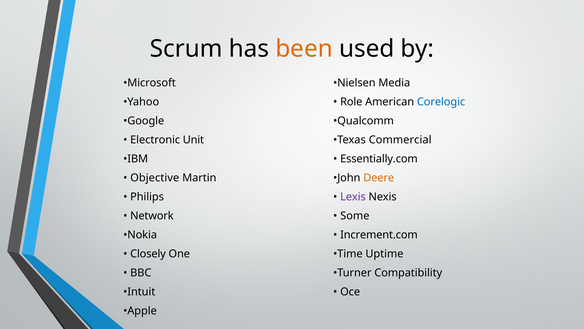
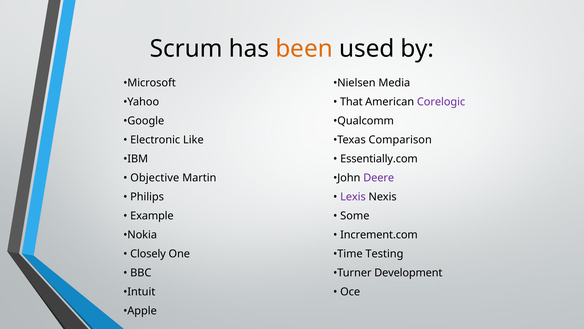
Role: Role -> That (351, 102)
Corelogic colour: blue -> purple (441, 102)
Unit: Unit -> Like (193, 140)
Commercial: Commercial -> Comparison (400, 140)
Deere colour: orange -> purple (379, 178)
Network: Network -> Example (152, 216)
Uptime: Uptime -> Testing (384, 254)
Compatibility: Compatibility -> Development (408, 273)
